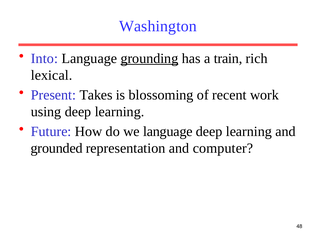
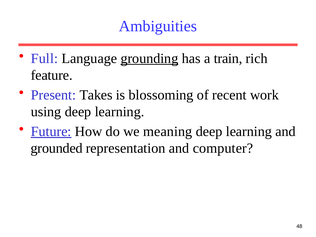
Washington: Washington -> Ambiguities (158, 26)
Into: Into -> Full (44, 58)
lexical: lexical -> feature (52, 75)
Future underline: none -> present (51, 131)
we language: language -> meaning (168, 131)
